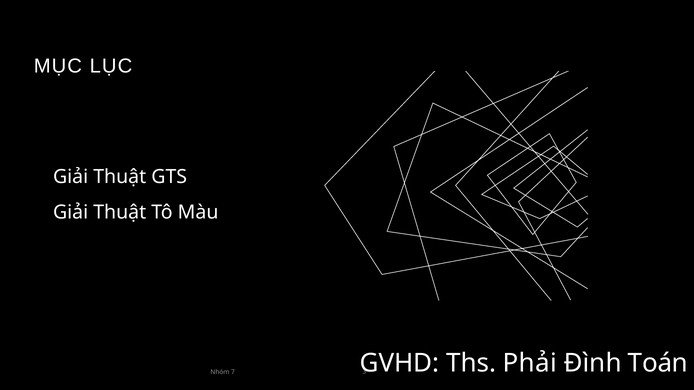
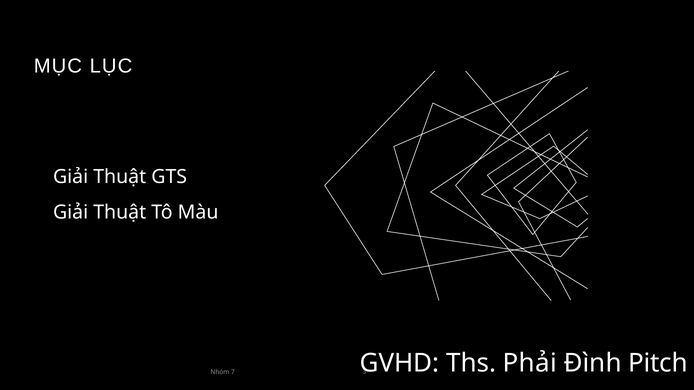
Toán: Toán -> Pitch (658, 364)
